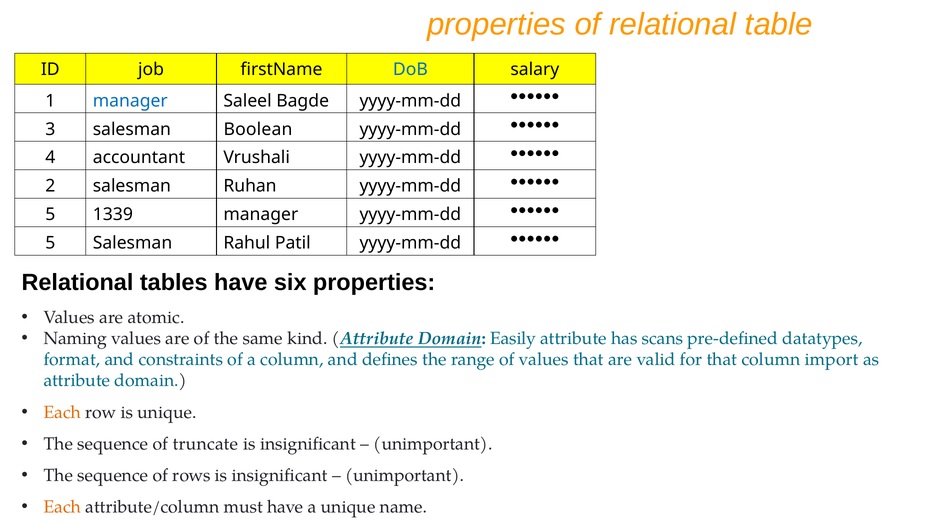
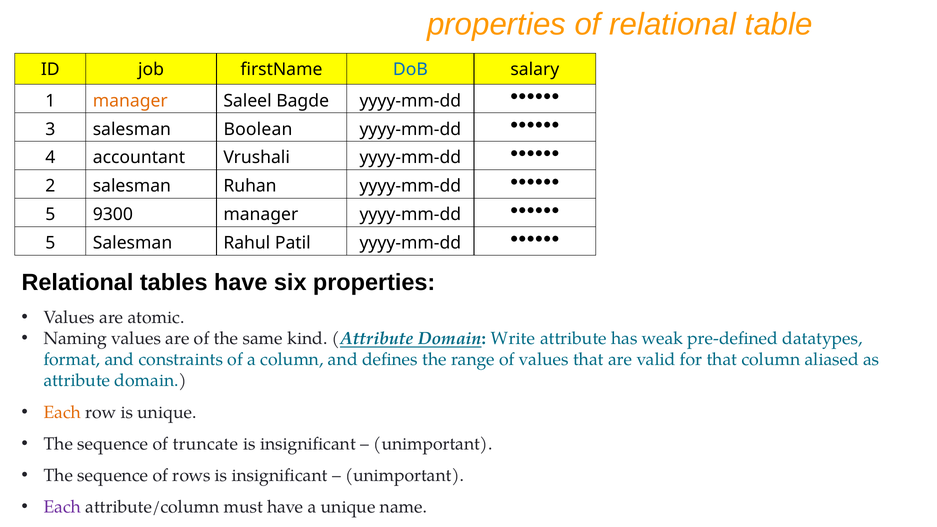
manager colour: blue -> orange (130, 101)
1339: 1339 -> 9300 (113, 215)
Easily: Easily -> Write (513, 338)
scans: scans -> weak (662, 338)
import: import -> aliased (832, 360)
Each colour: orange -> purple (62, 507)
